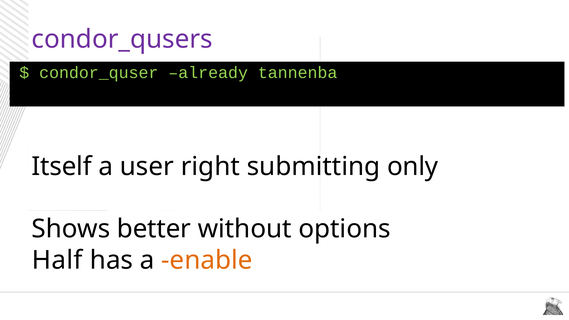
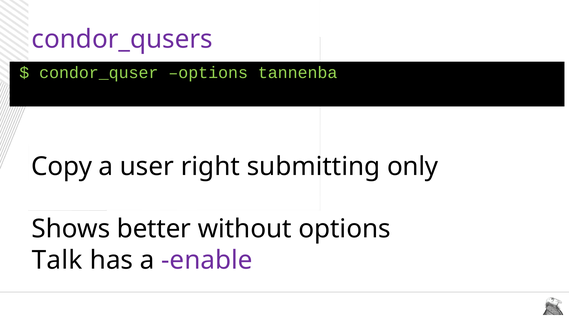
condor_quser already: already -> options (208, 73)
Itself: Itself -> Copy (62, 166)
Half: Half -> Talk (57, 260)
enable colour: orange -> purple (207, 260)
